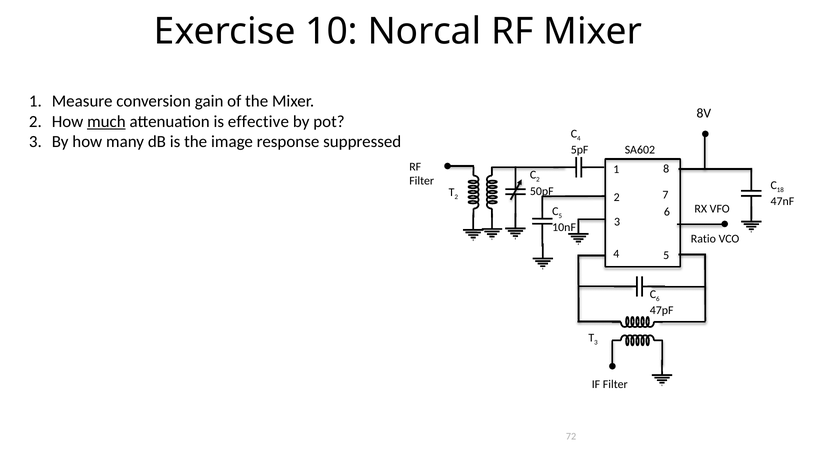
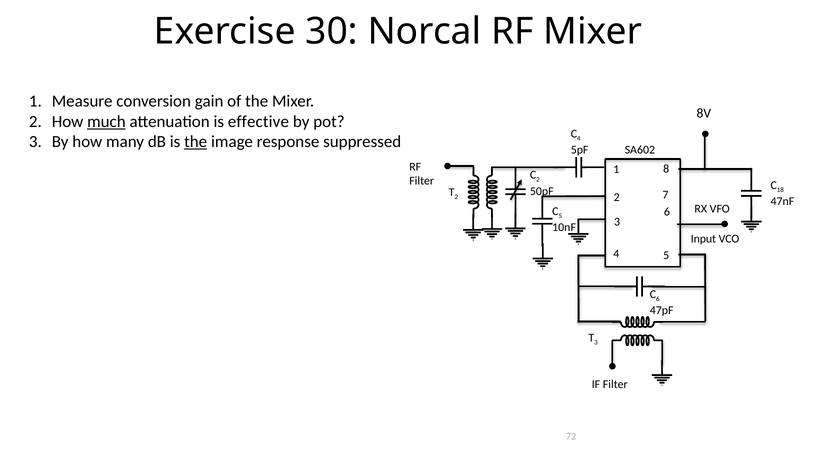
10: 10 -> 30 (332, 32)
the underline: none -> present (196, 142)
Ratio: Ratio -> Input (703, 239)
